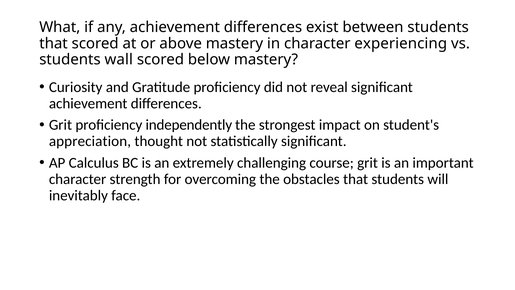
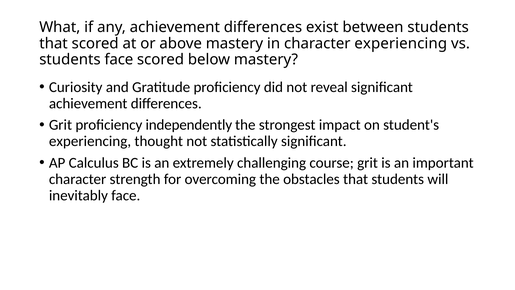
students wall: wall -> face (119, 60)
appreciation: appreciation -> experiencing (90, 141)
